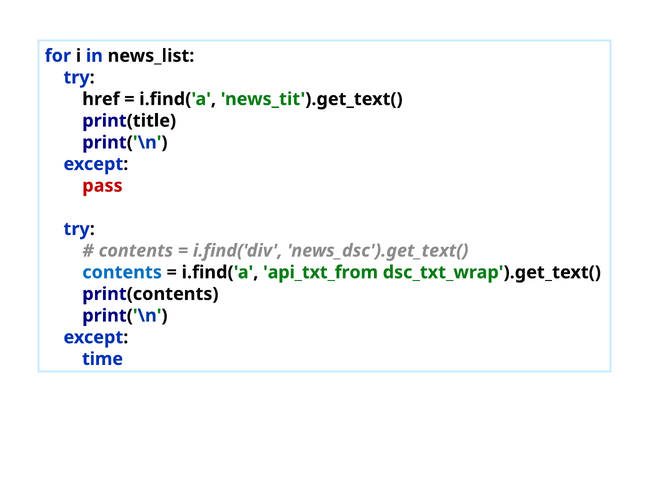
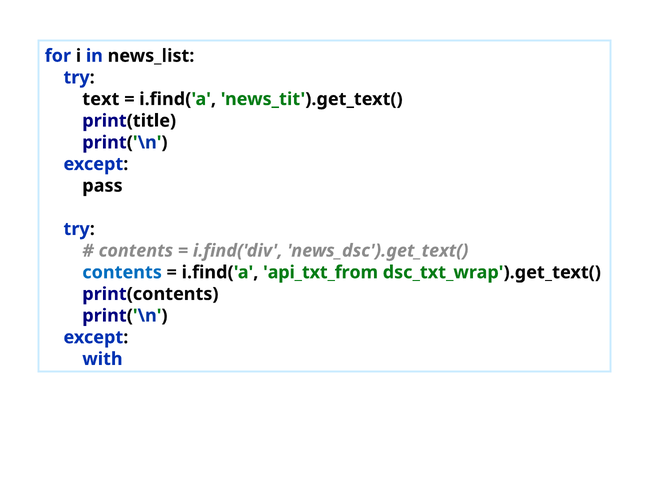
href: href -> text (101, 99)
pass colour: red -> black (102, 186)
time: time -> with (102, 359)
